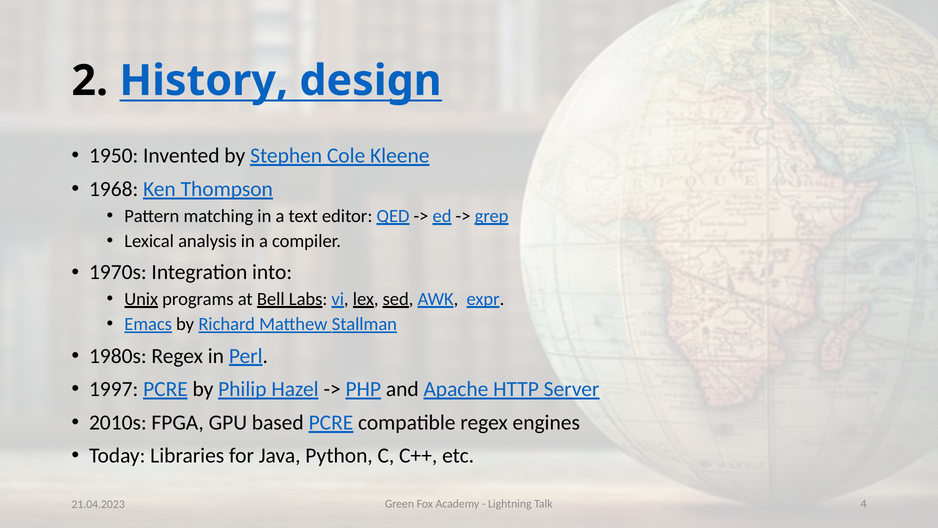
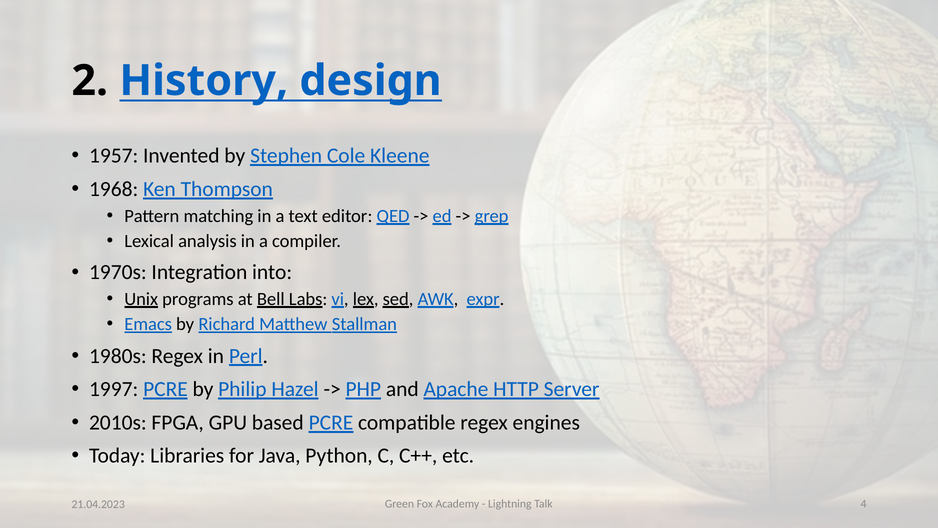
1950: 1950 -> 1957 (114, 156)
